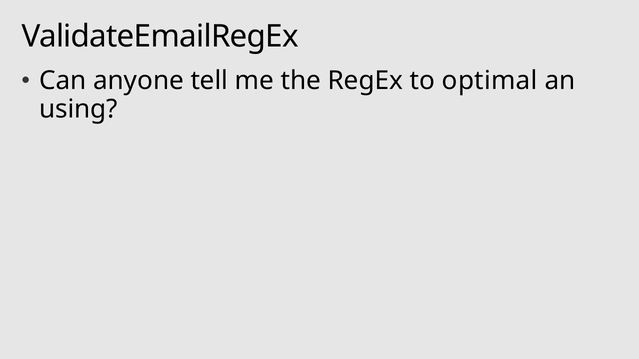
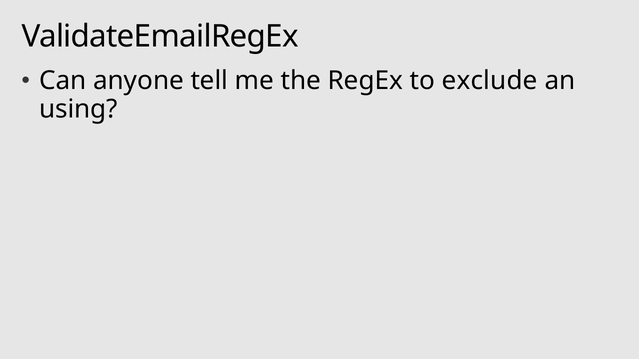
optimal: optimal -> exclude (490, 81)
